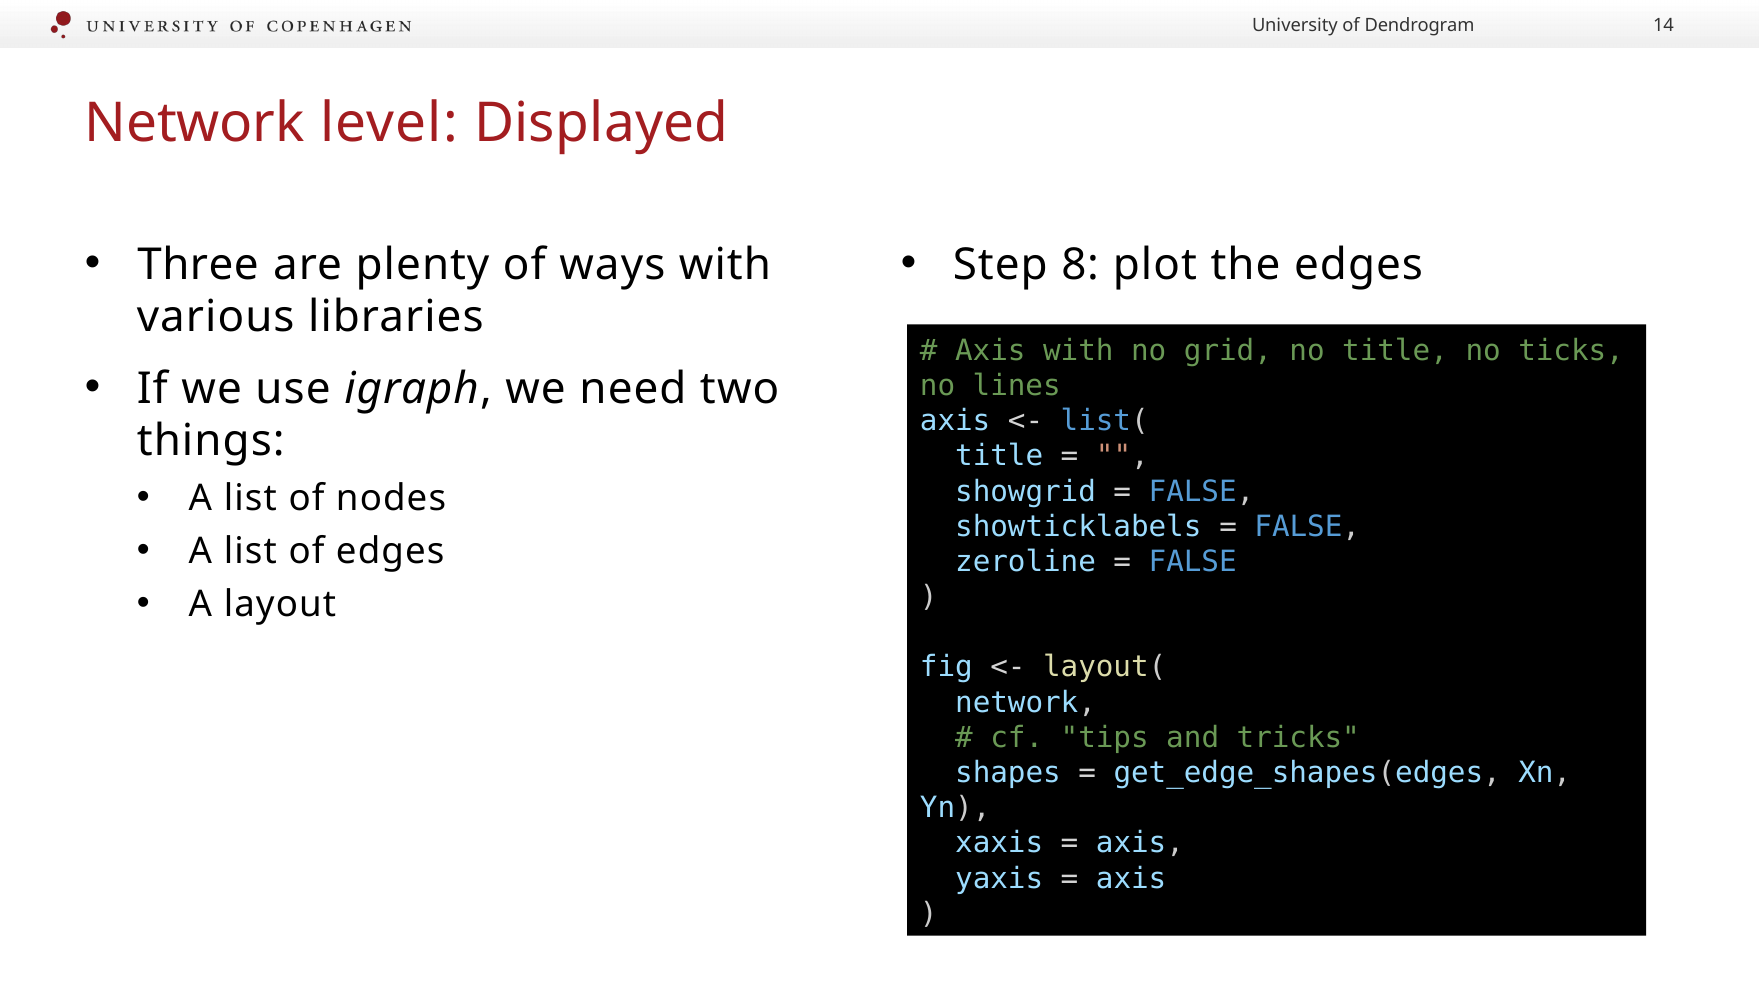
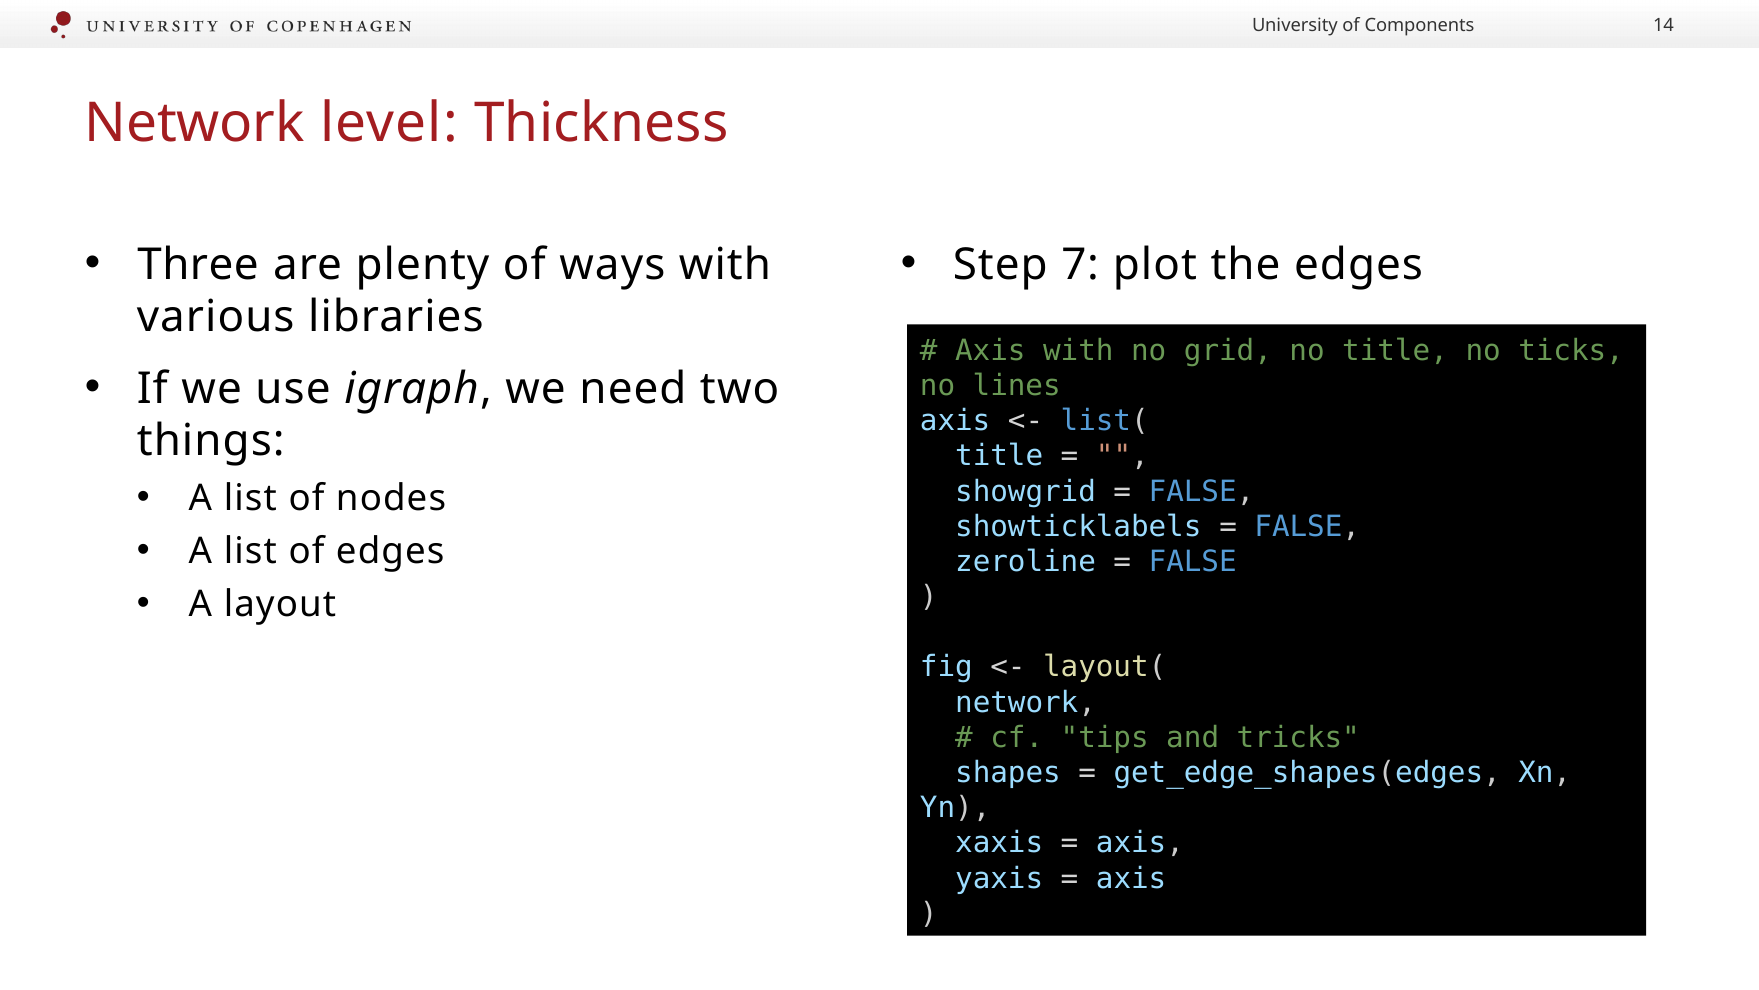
Dendrogram: Dendrogram -> Components (1419, 25)
Displayed: Displayed -> Thickness (601, 123)
8: 8 -> 7 (1080, 264)
